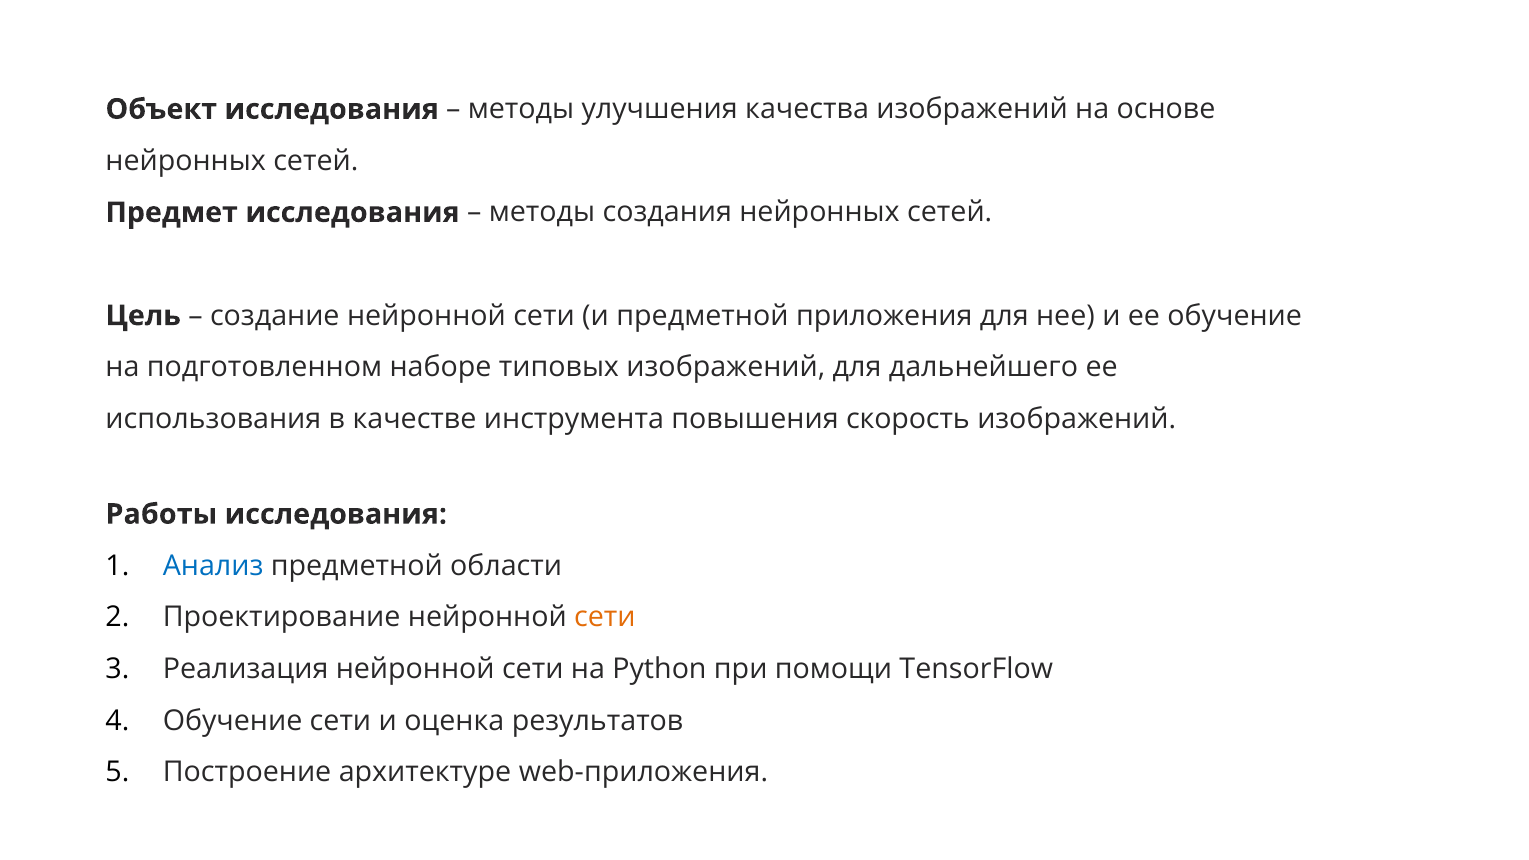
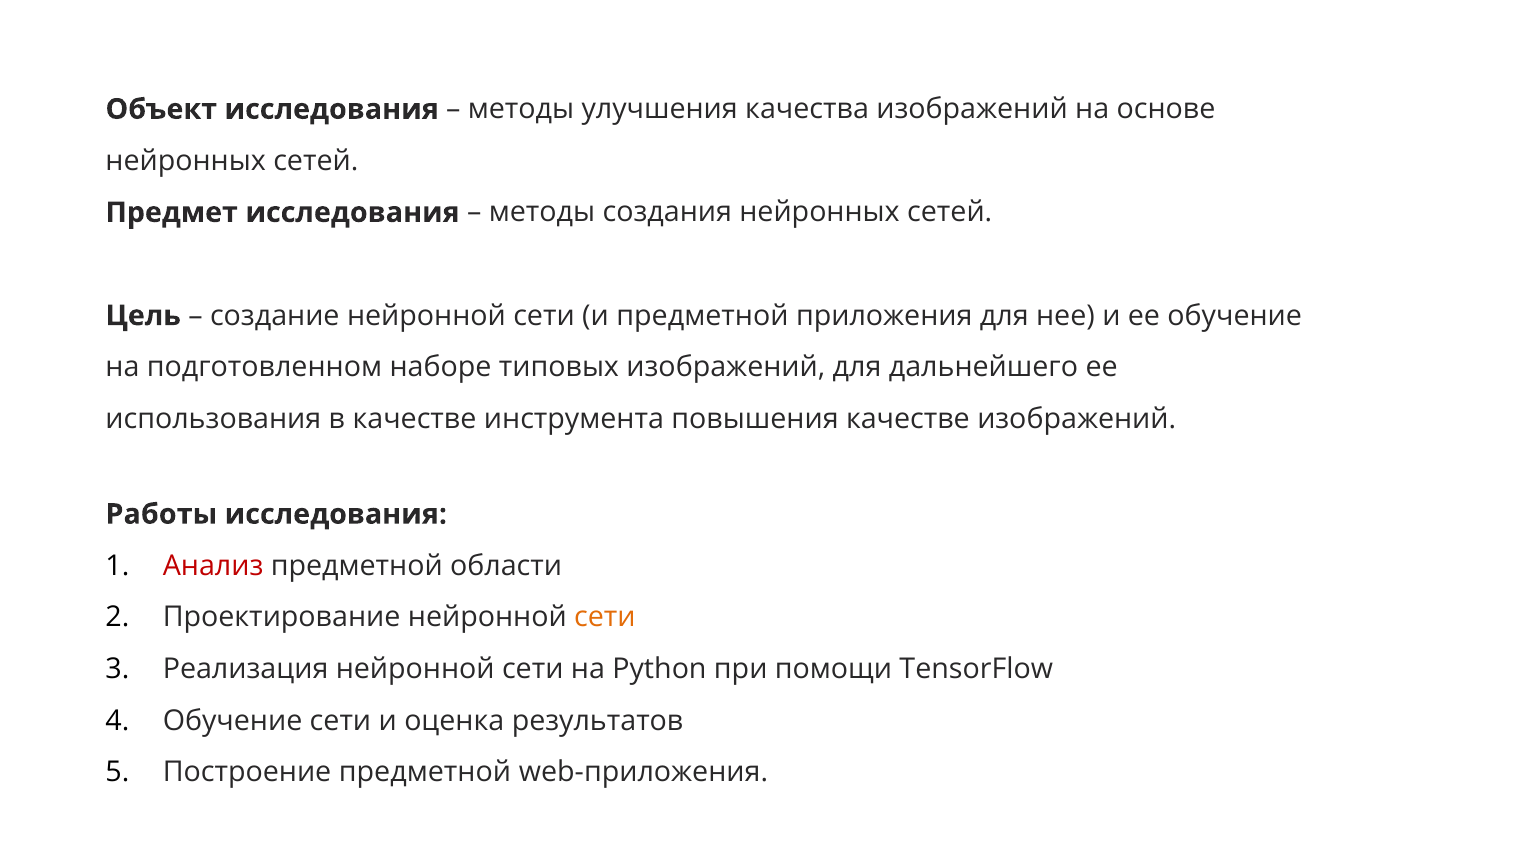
повышения скорость: скорость -> качестве (908, 419)
Анализ colour: blue -> red (213, 566)
архитектуре: архитектуре -> предметной (425, 772)
